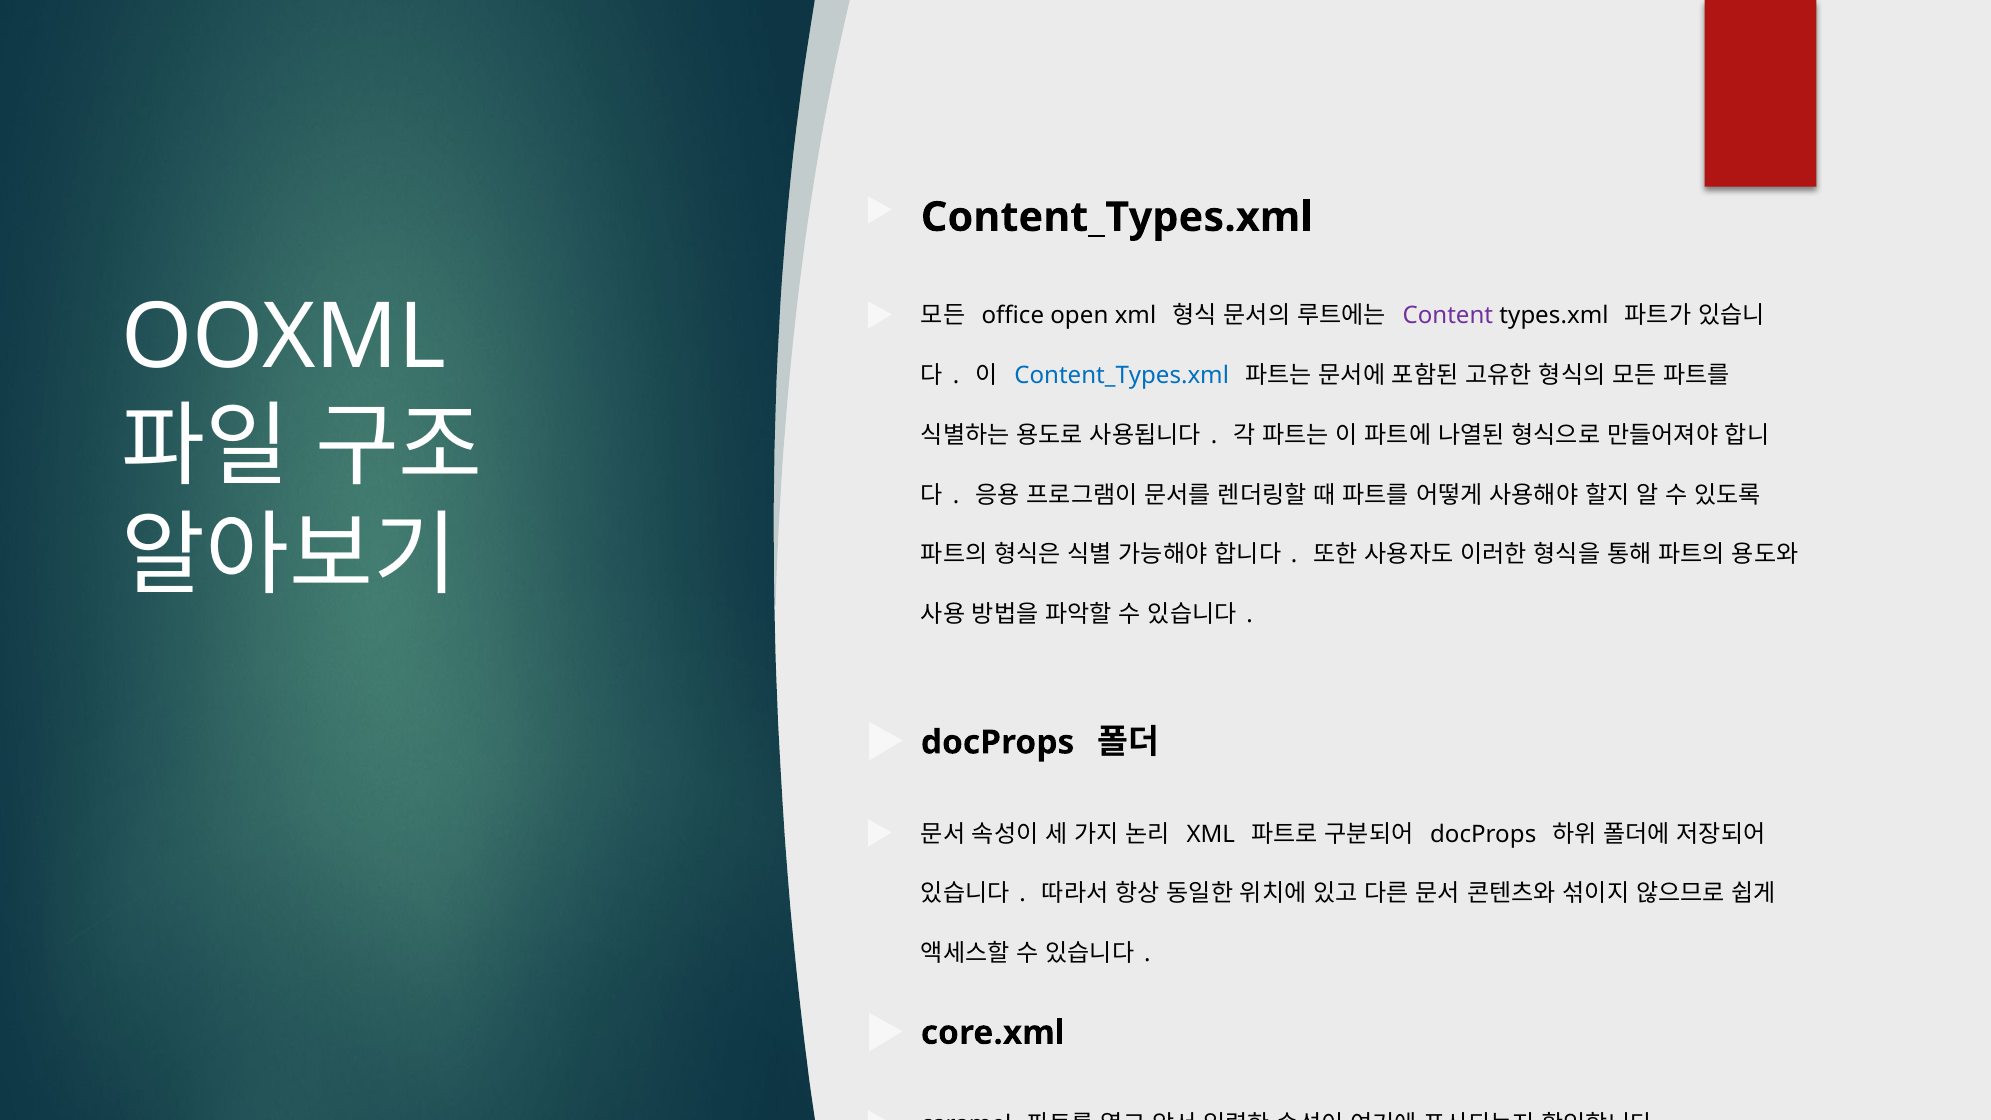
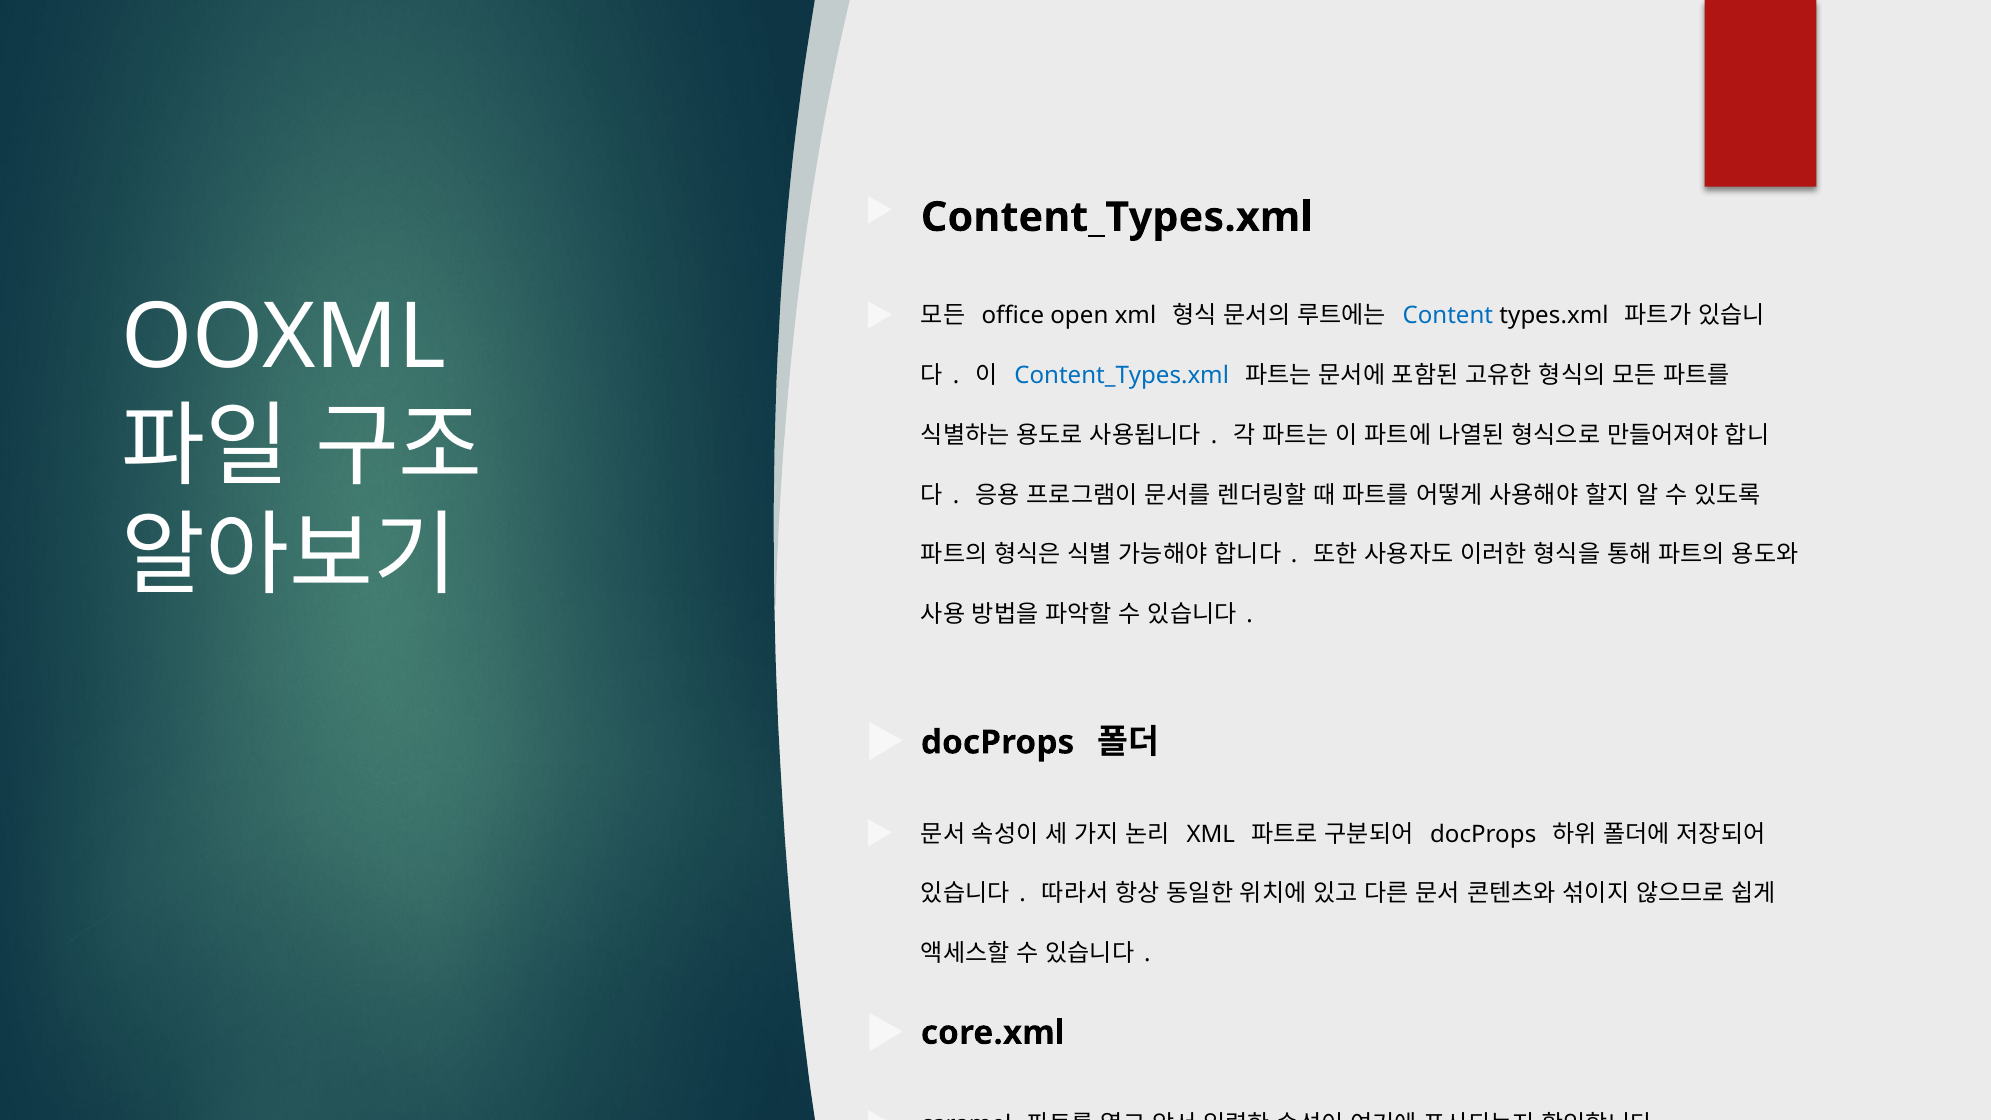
Content colour: purple -> blue (1448, 316)
